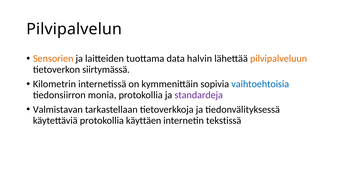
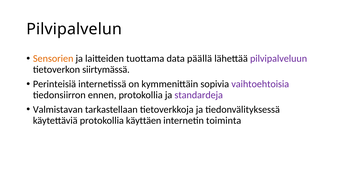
halvin: halvin -> päällä (200, 59)
pilvipalveluun colour: orange -> purple (279, 59)
Kilometrin: Kilometrin -> Perinteisiä (54, 84)
vaihtoehtoisia colour: blue -> purple (260, 84)
monia: monia -> ennen (102, 95)
tekstissä: tekstissä -> toiminta (224, 121)
